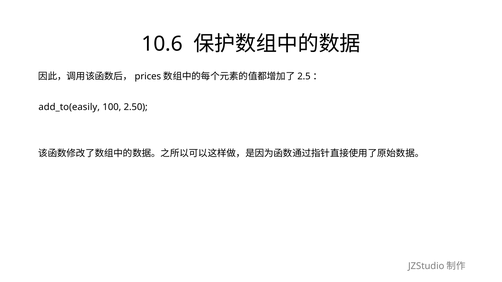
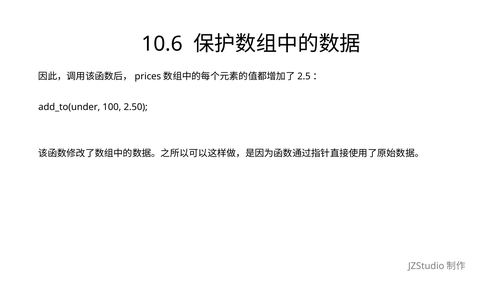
add_to(easily: add_to(easily -> add_to(under (69, 107)
